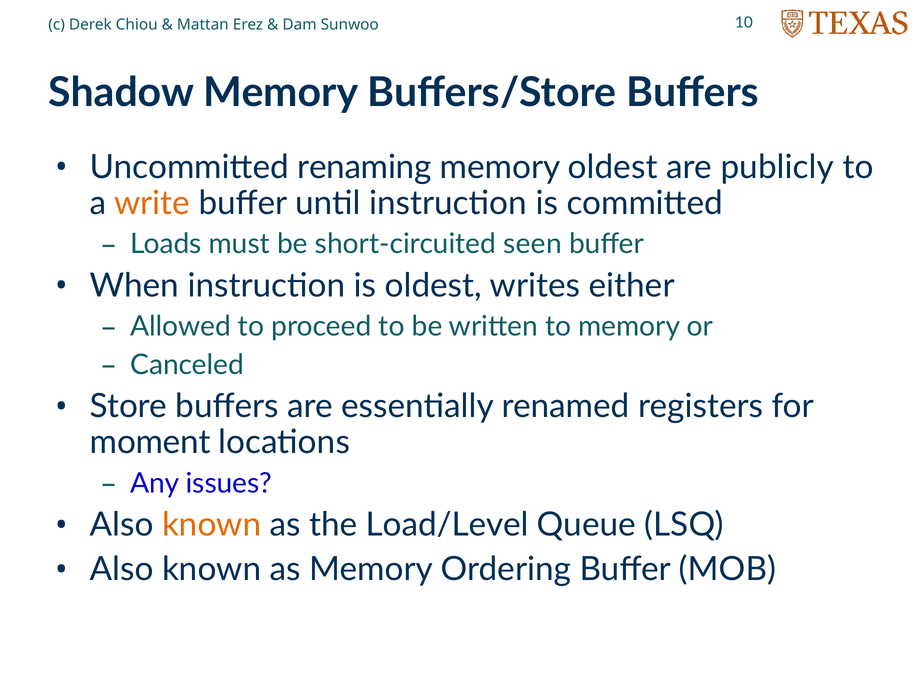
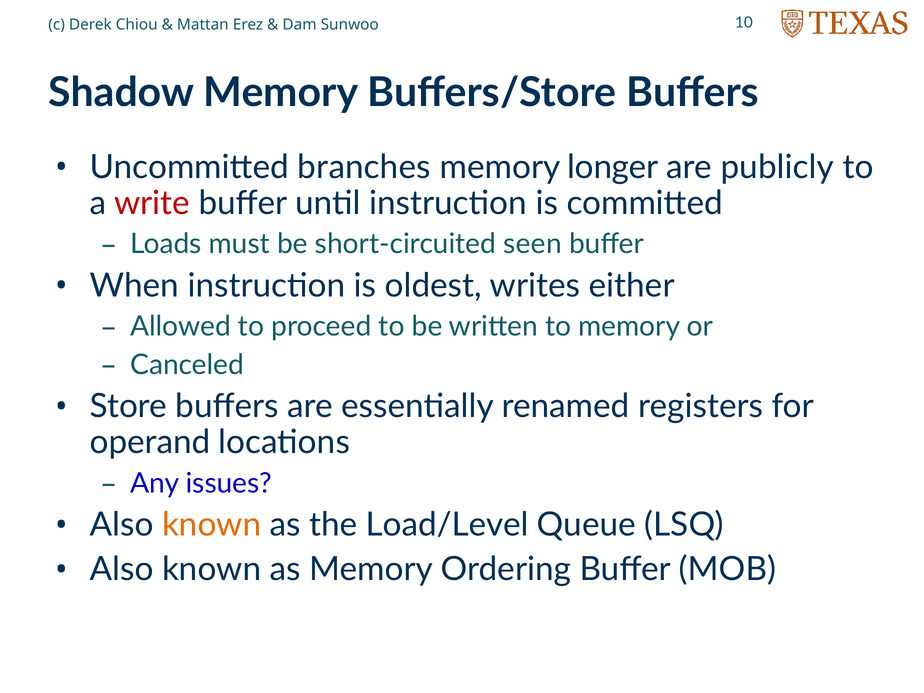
renaming: renaming -> branches (364, 167)
memory oldest: oldest -> longer (613, 167)
write colour: orange -> red (152, 203)
moment: moment -> operand (150, 442)
